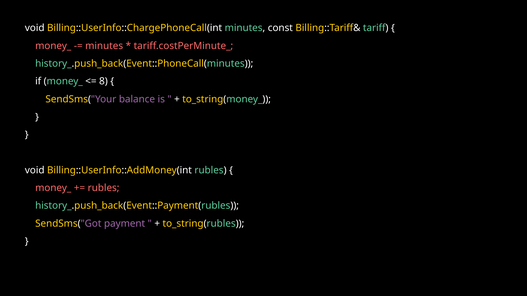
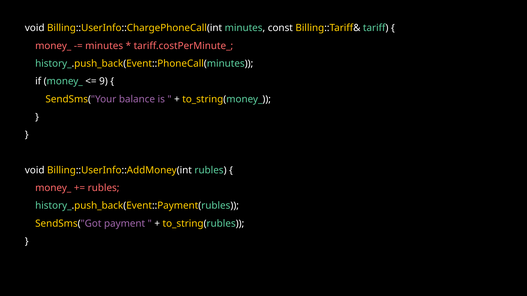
8: 8 -> 9 (103, 81)
